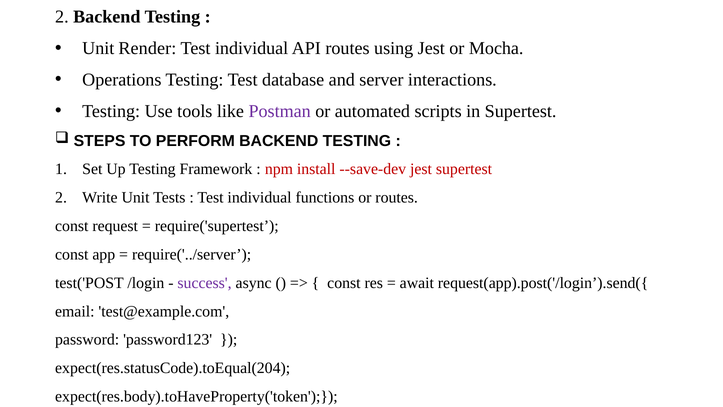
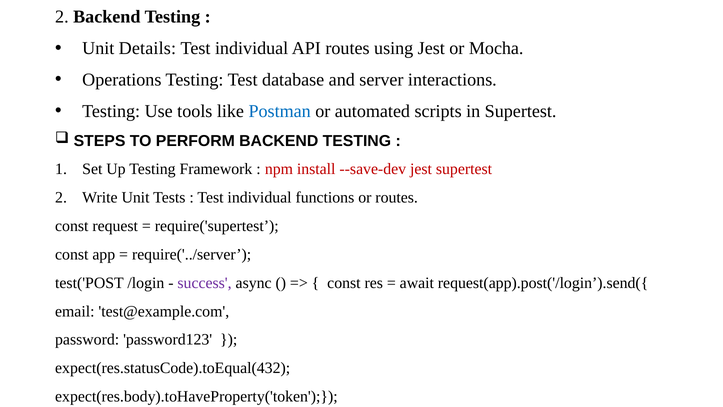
Render: Render -> Details (147, 48)
Postman colour: purple -> blue (280, 111)
expect(res.statusCode).toEqual(204: expect(res.statusCode).toEqual(204 -> expect(res.statusCode).toEqual(432 (173, 368)
